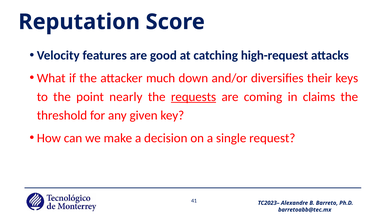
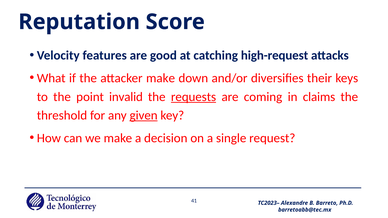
attacker much: much -> make (161, 78)
nearly: nearly -> invalid (126, 97)
given underline: none -> present (144, 115)
